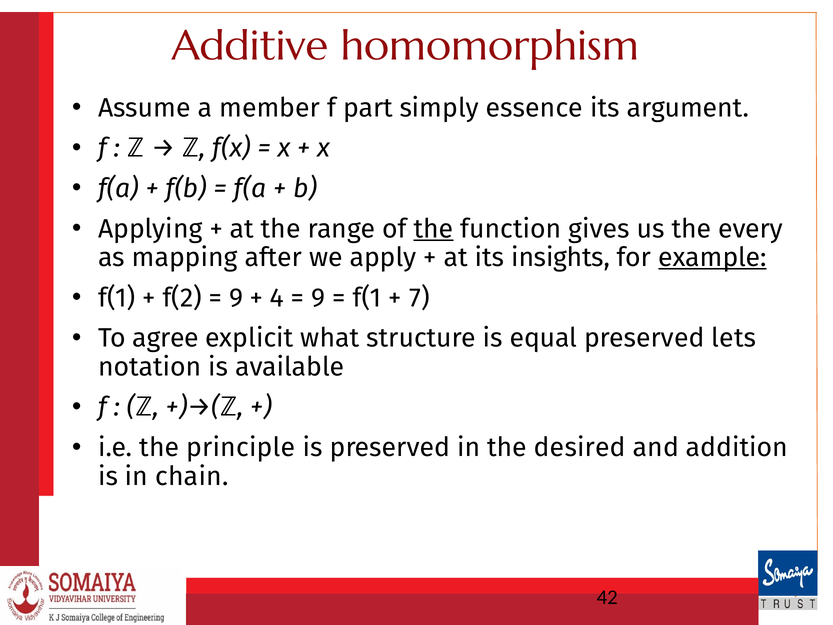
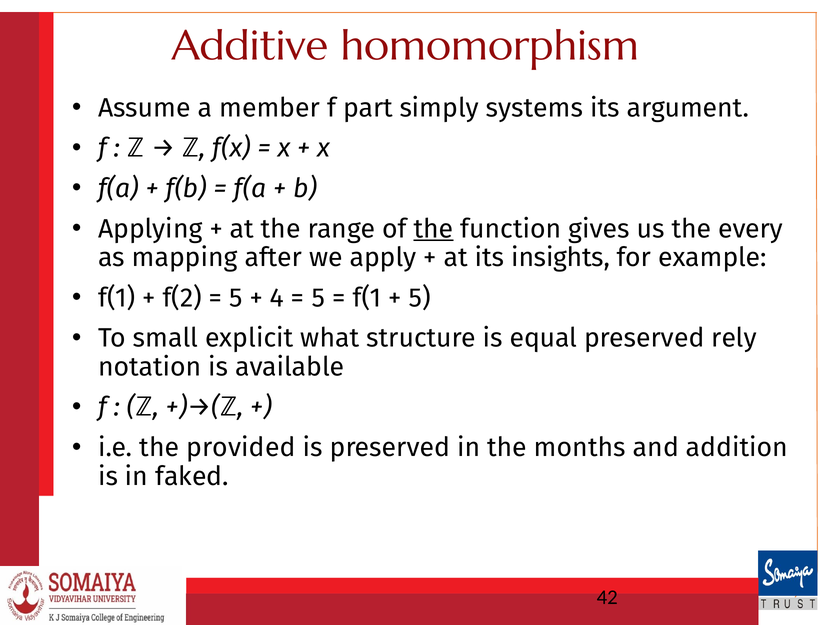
essence: essence -> systems (534, 108)
example underline: present -> none (713, 257)
9: 9 -> 5 (236, 298)
9: 9 -> 5 (318, 298)
7: 7 -> 5 (420, 298)
agree: agree -> small (166, 338)
lets: lets -> rely (734, 338)
principle: principle -> provided (241, 447)
desired: desired -> months (580, 447)
chain: chain -> faked (192, 476)
